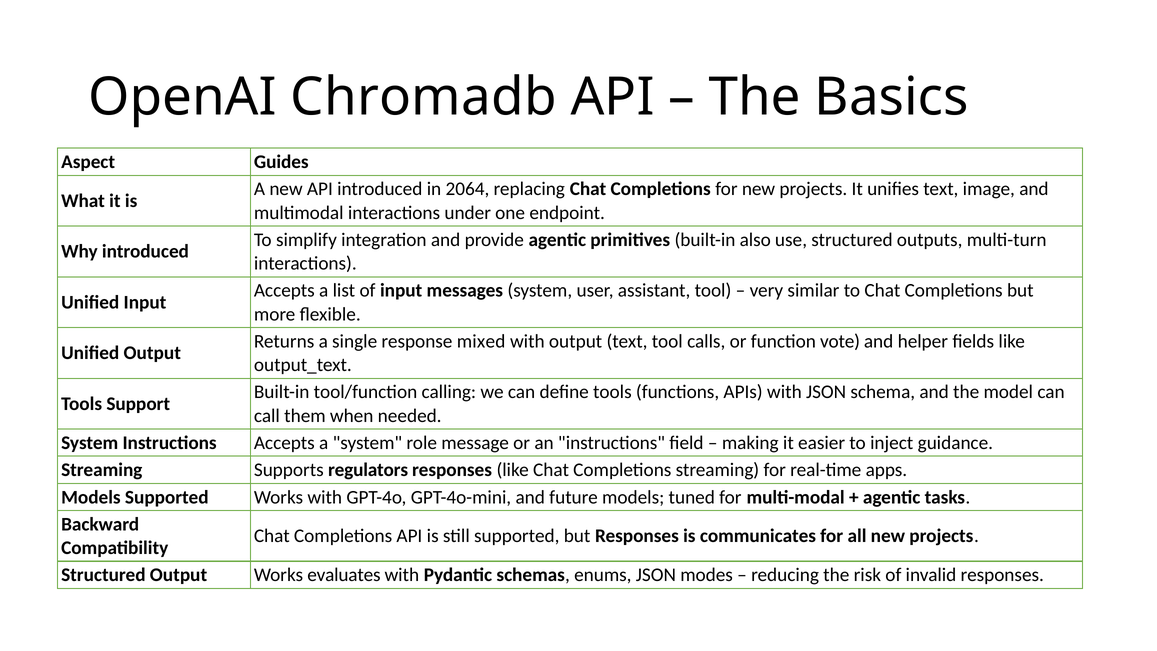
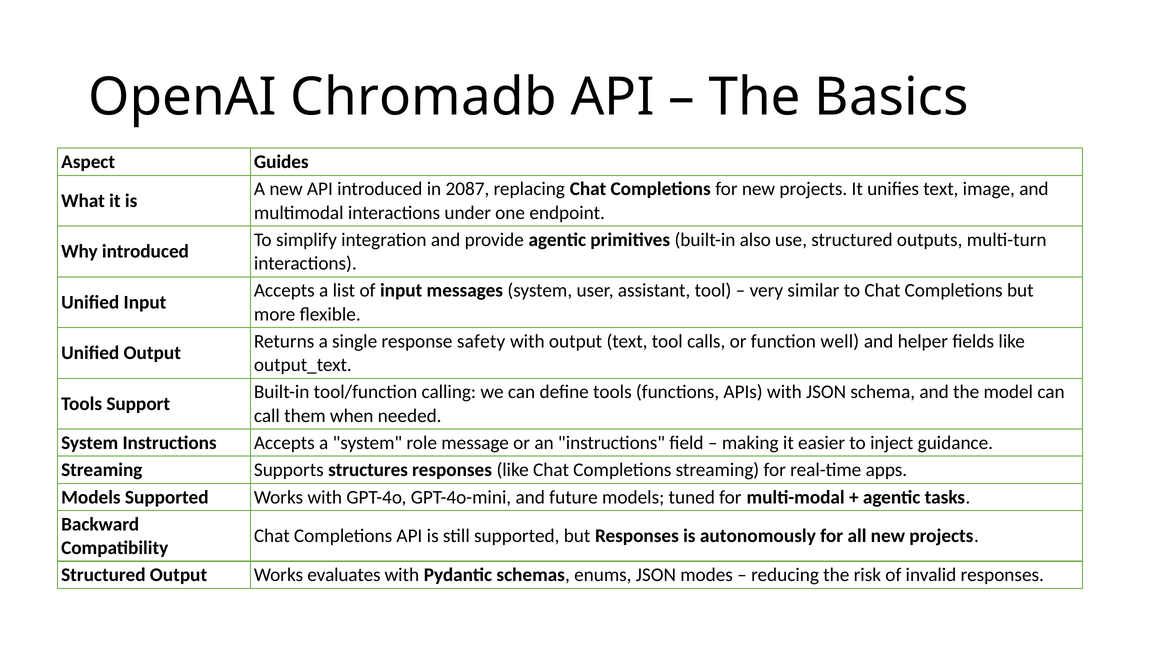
2064: 2064 -> 2087 (467, 189)
mixed: mixed -> safety (481, 341)
vote: vote -> well (840, 341)
regulators: regulators -> structures (368, 470)
communicates: communicates -> autonomously (758, 536)
